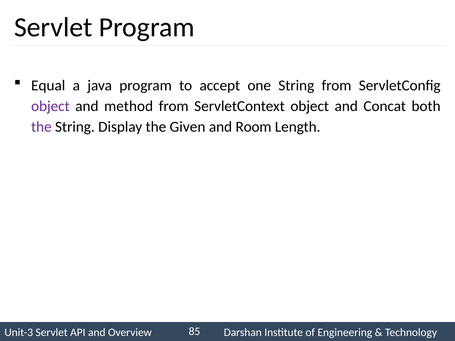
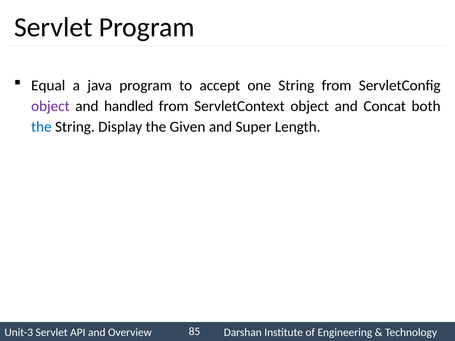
method: method -> handled (129, 106)
the colour: purple -> blue (41, 127)
Room: Room -> Super (253, 127)
